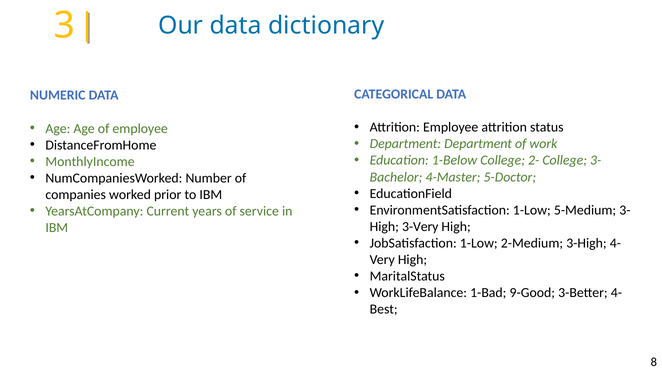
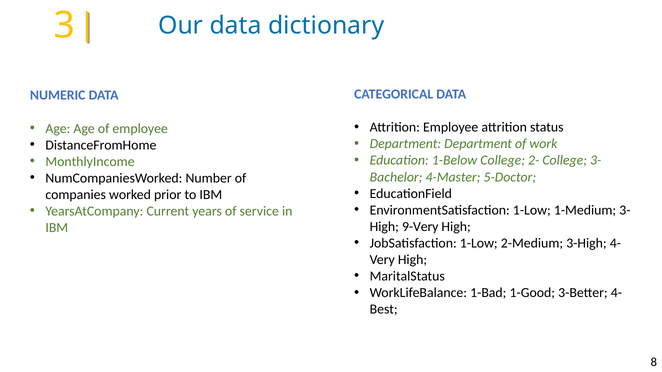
5-Medium: 5-Medium -> 1-Medium (585, 210)
3-Very: 3-Very -> 9-Very (420, 227)
9-Good: 9-Good -> 1-Good (532, 293)
